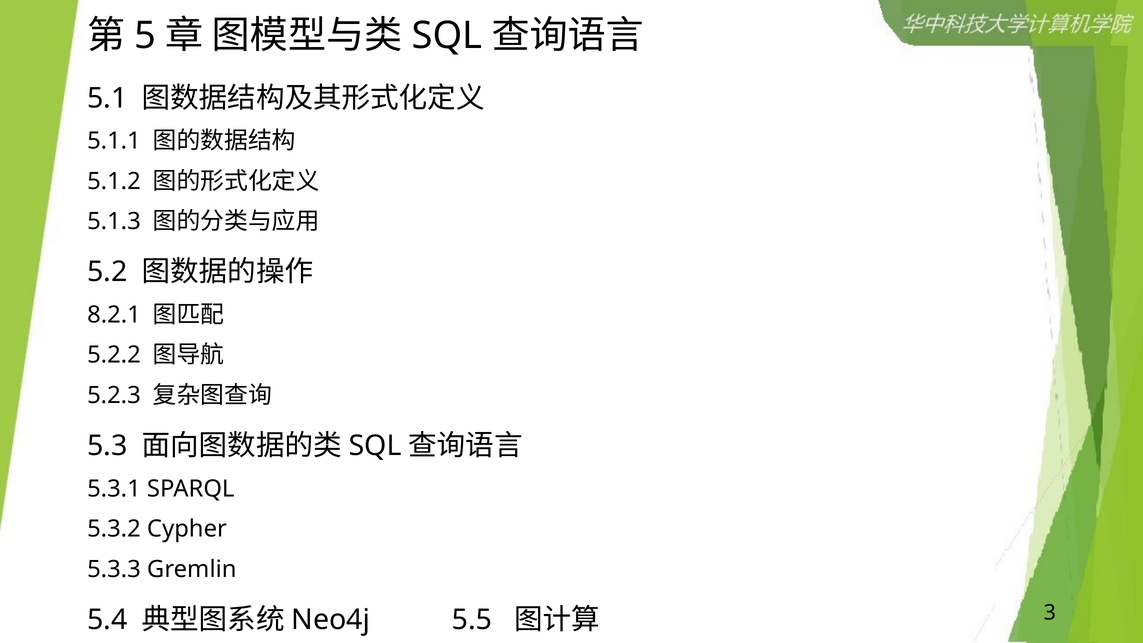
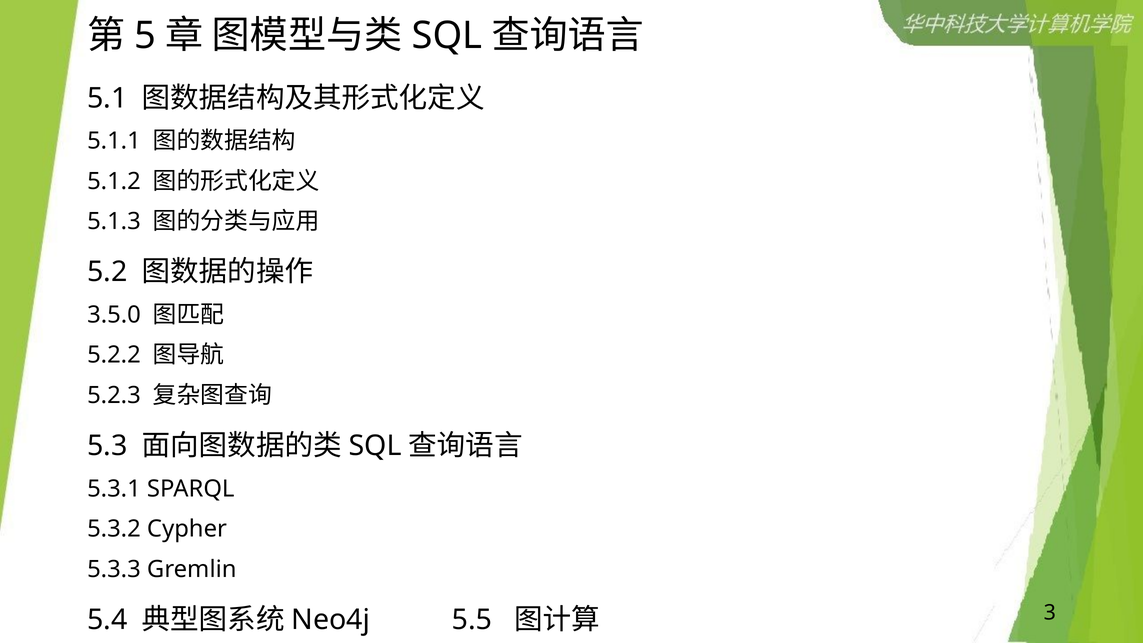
8.2.1: 8.2.1 -> 3.5.0 (114, 315)
